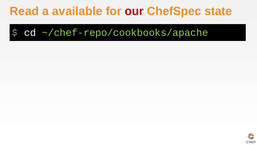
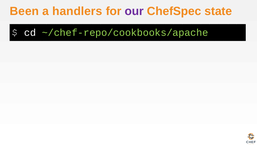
Read: Read -> Been (24, 11)
available: available -> handlers (77, 11)
our colour: red -> purple (134, 11)
